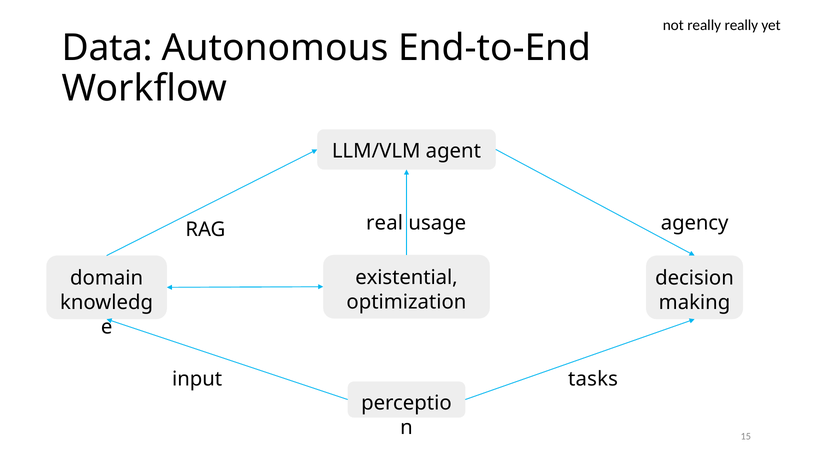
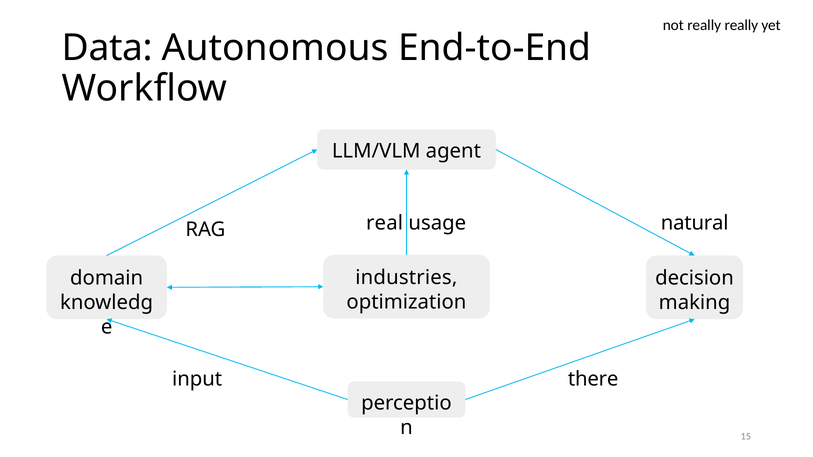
agency: agency -> natural (695, 223)
existential: existential -> industries (406, 278)
tasks: tasks -> there (593, 379)
